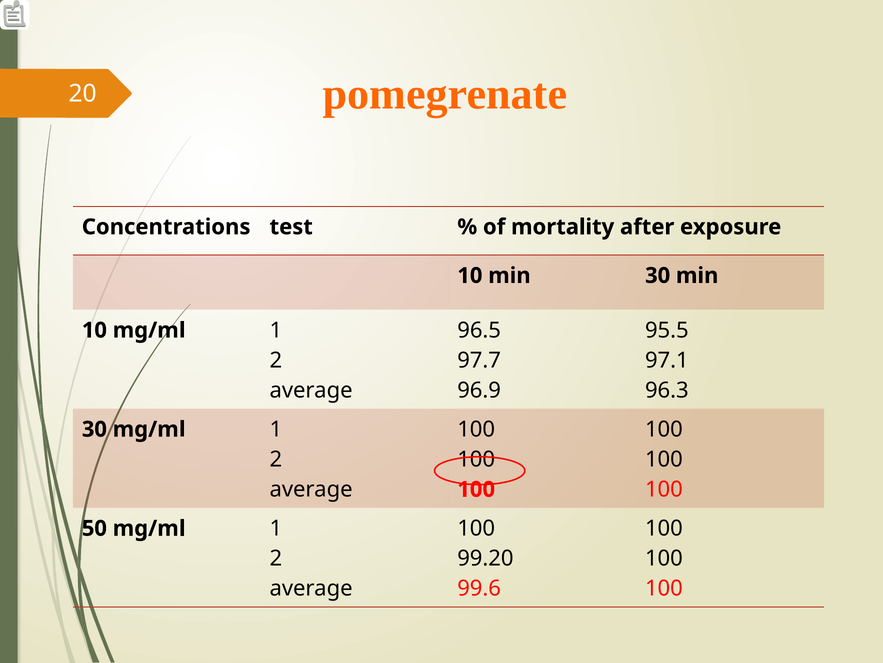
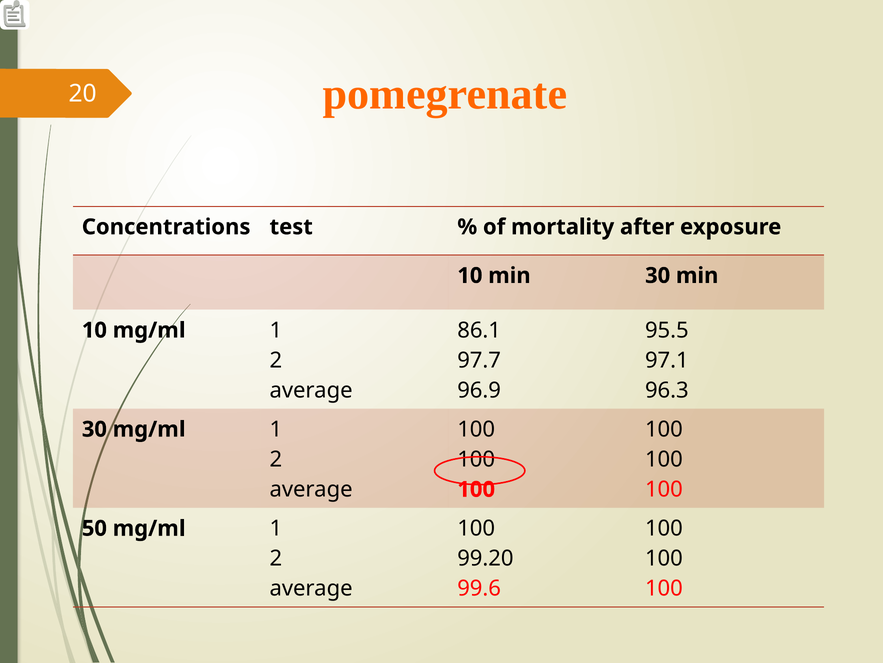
96.5: 96.5 -> 86.1 (479, 330)
